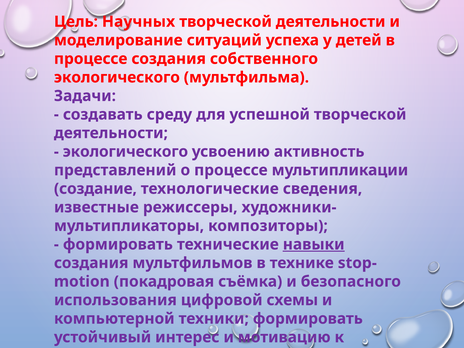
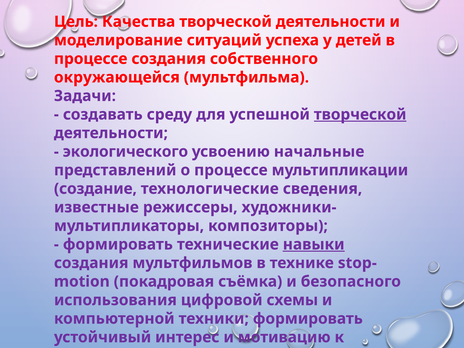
Научных: Научных -> Качества (139, 22)
экологического: экологического -> окружающейся (117, 77)
творческой underline: none -> present (360, 114)
активность: активность -> начальные (319, 152)
